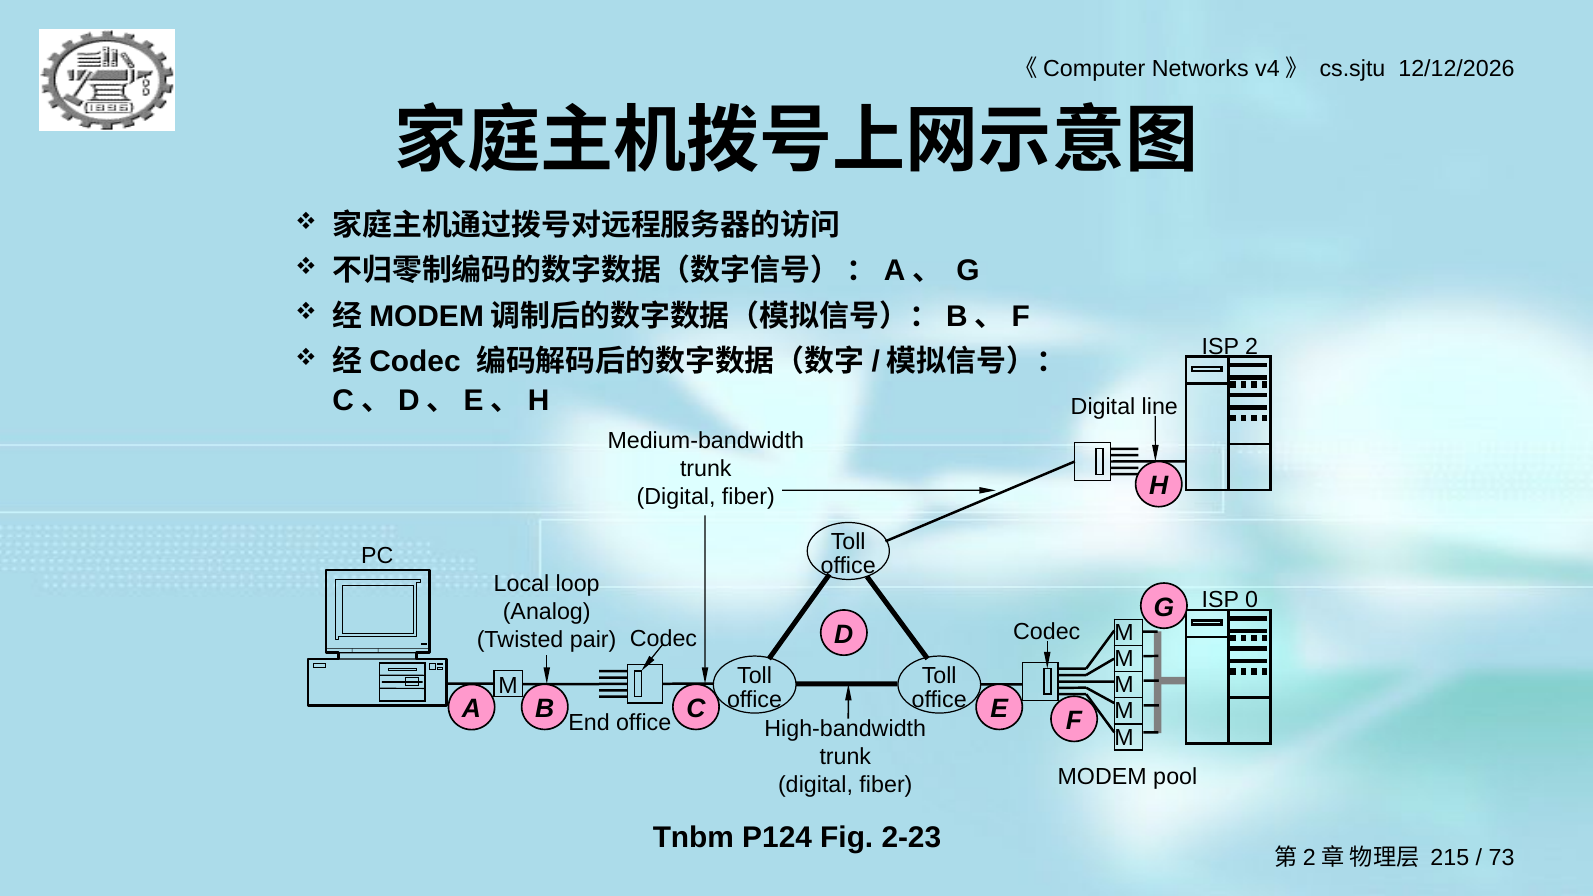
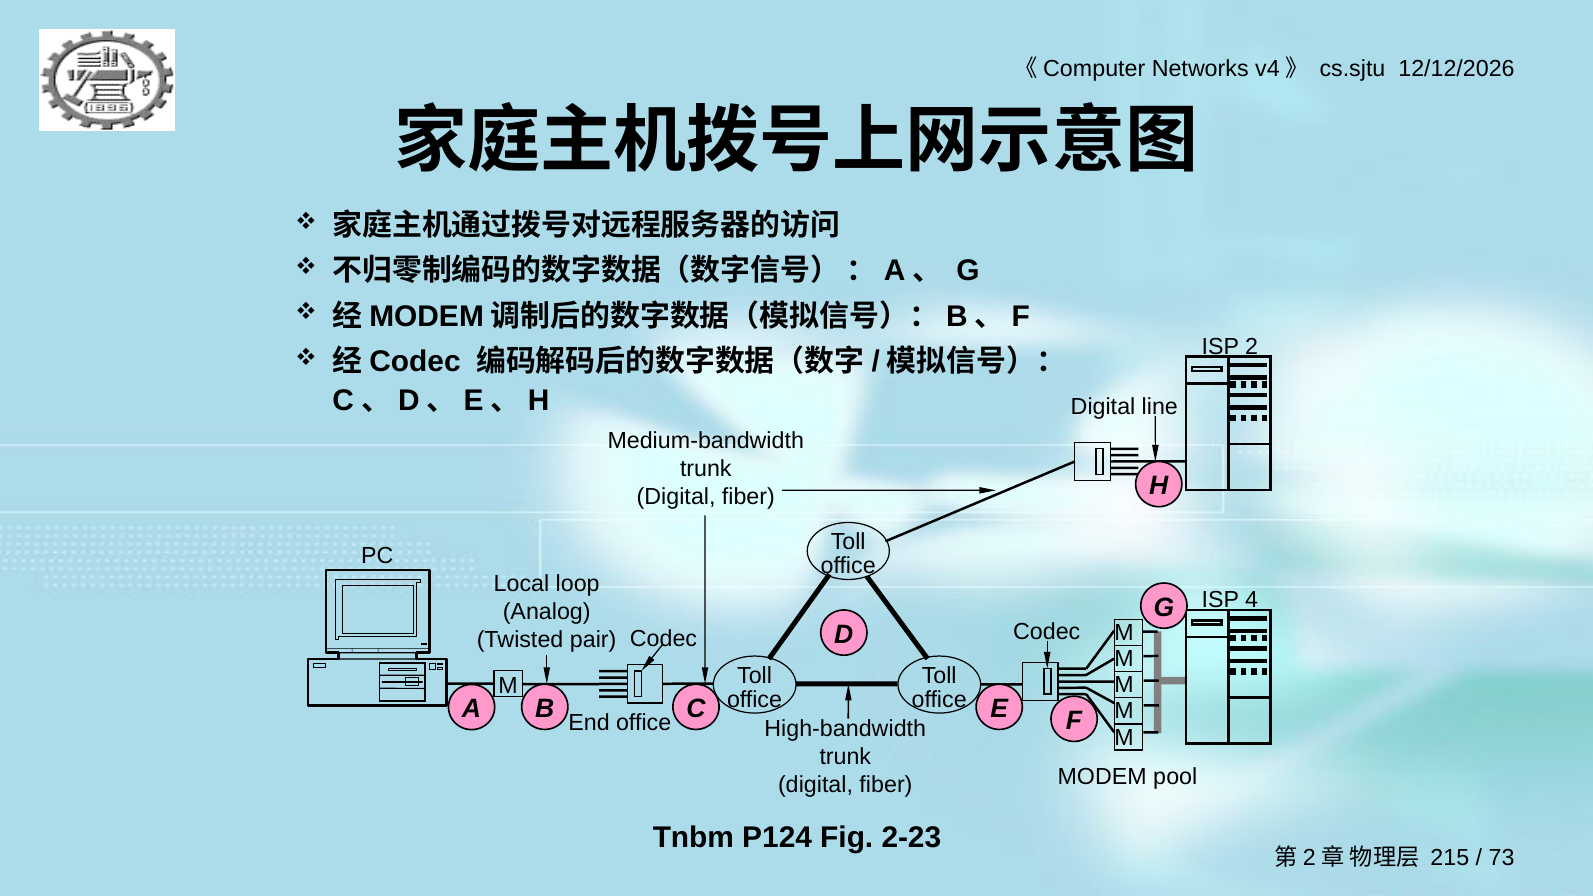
0: 0 -> 4 (1252, 600)
